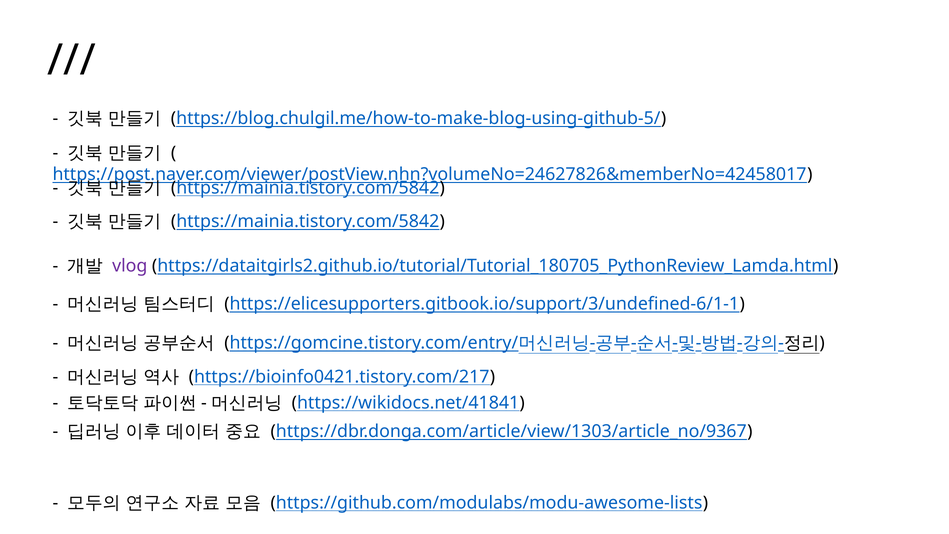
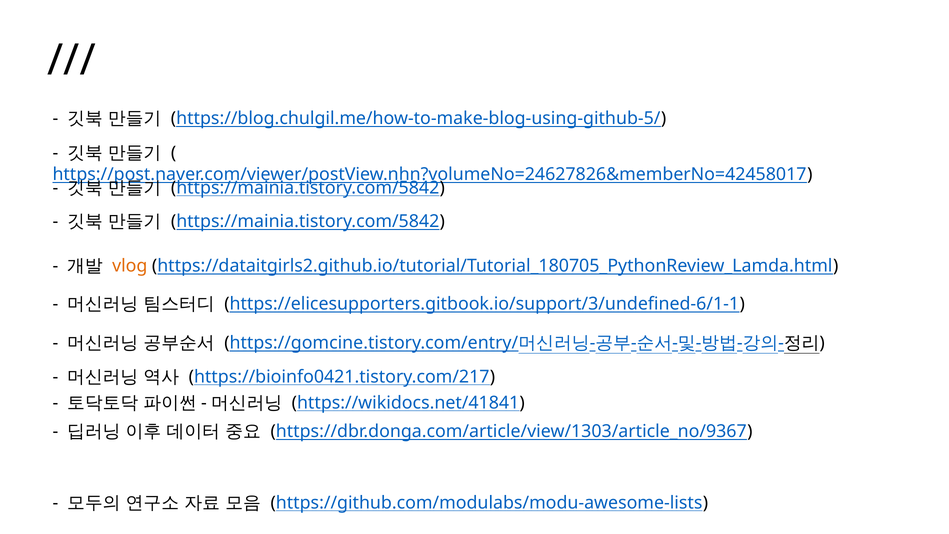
vlog colour: purple -> orange (130, 266)
